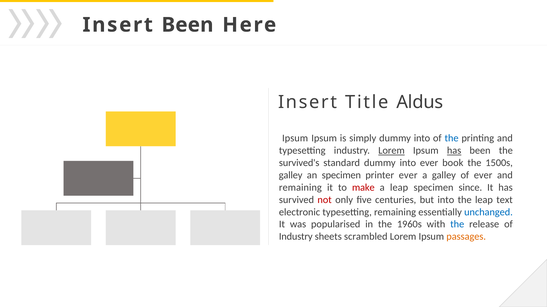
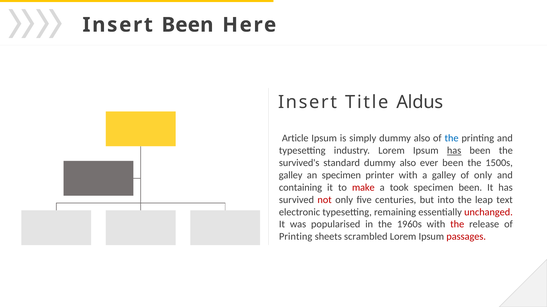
Ipsum: Ipsum -> Article (295, 139)
simply dummy into: into -> also (422, 139)
Lorem underline: present -> none (391, 151)
standard dummy into: into -> also (408, 163)
ever book: book -> been (453, 163)
printer ever: ever -> with (408, 176)
of ever: ever -> only (483, 176)
remaining: remaining -> containing (300, 188)
a leap: leap -> took (399, 188)
specimen since: since -> been (470, 188)
unchanged colour: blue -> red (488, 212)
the colour: blue -> red (457, 225)
Industry: Industry -> Printing (296, 237)
passages colour: orange -> red (466, 237)
